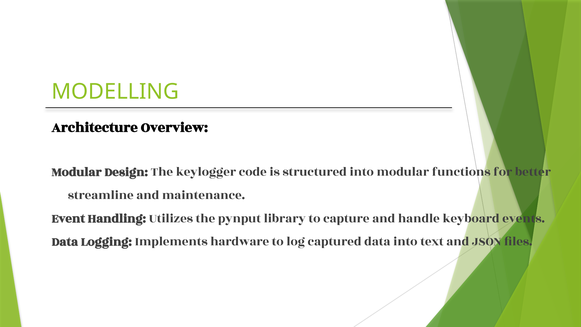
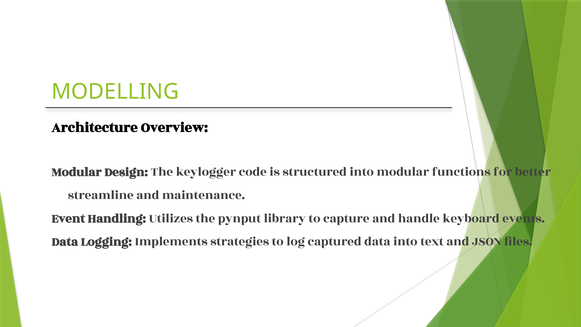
hardware: hardware -> strategies (240, 241)
